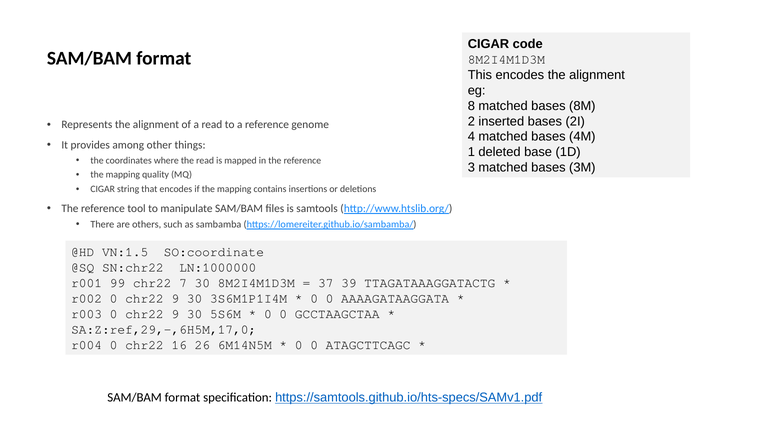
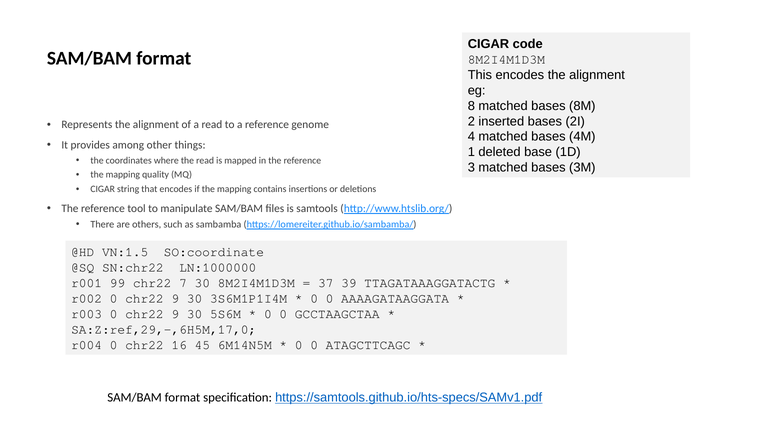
26: 26 -> 45 (202, 345)
